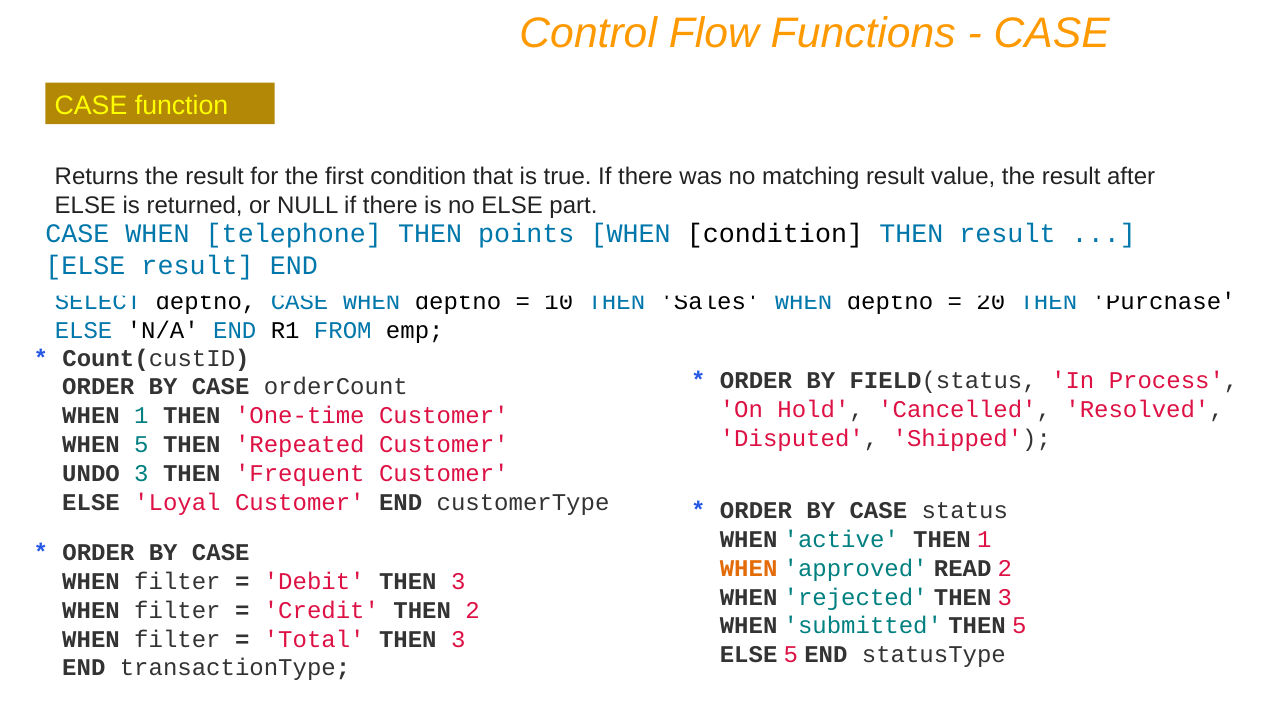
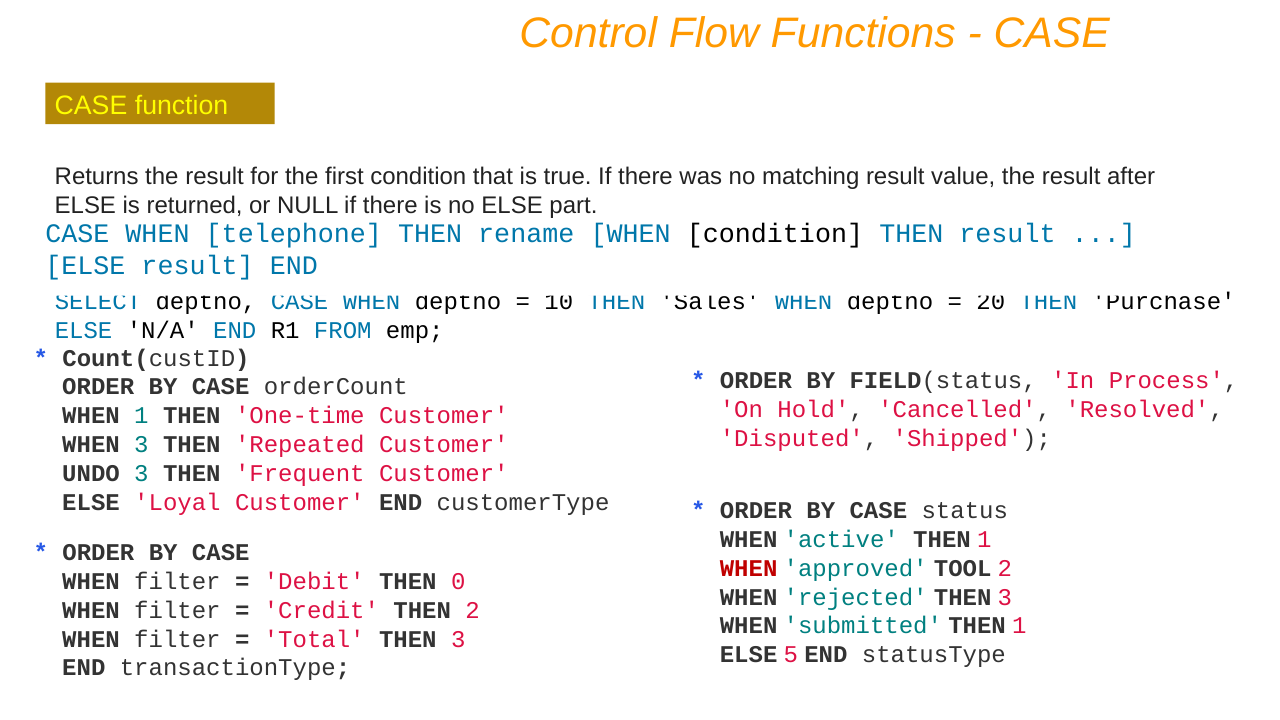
points: points -> rename (526, 234)
WHEN 5: 5 -> 3 (141, 444)
WHEN colour: orange -> red (749, 568)
READ: READ -> TOOL (963, 568)
Debit THEN 3: 3 -> 0 (458, 582)
submitted THEN 5: 5 -> 1 (1019, 626)
